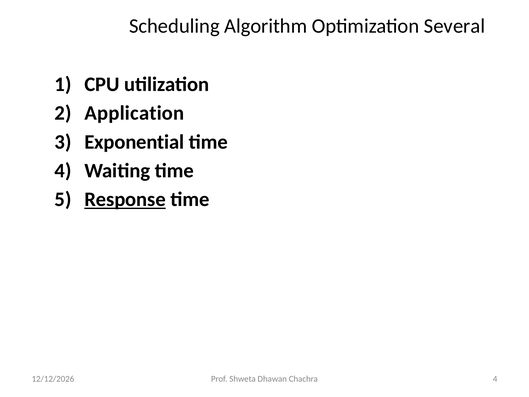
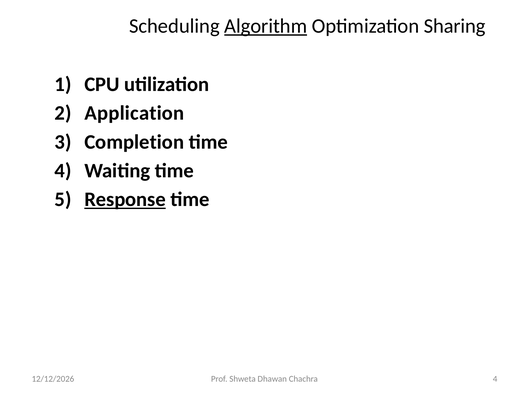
Algorithm underline: none -> present (266, 26)
Several: Several -> Sharing (455, 26)
Exponential: Exponential -> Completion (134, 142)
